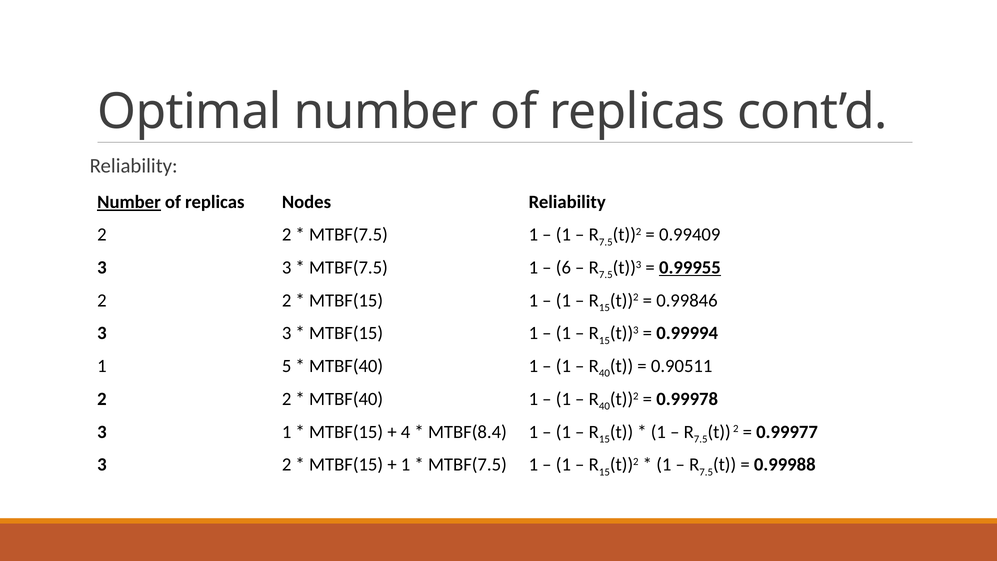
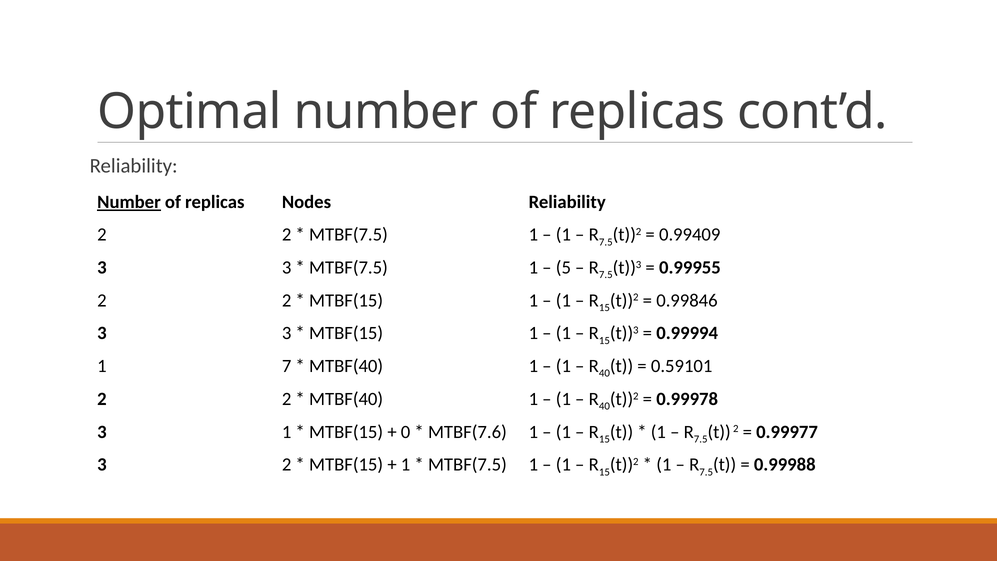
6: 6 -> 5 (563, 267)
0.99955 underline: present -> none (690, 267)
5: 5 -> 7 (287, 366)
0.90511: 0.90511 -> 0.59101 (682, 366)
4: 4 -> 0 (406, 432)
MTBF(8.4: MTBF(8.4 -> MTBF(7.6 (467, 432)
